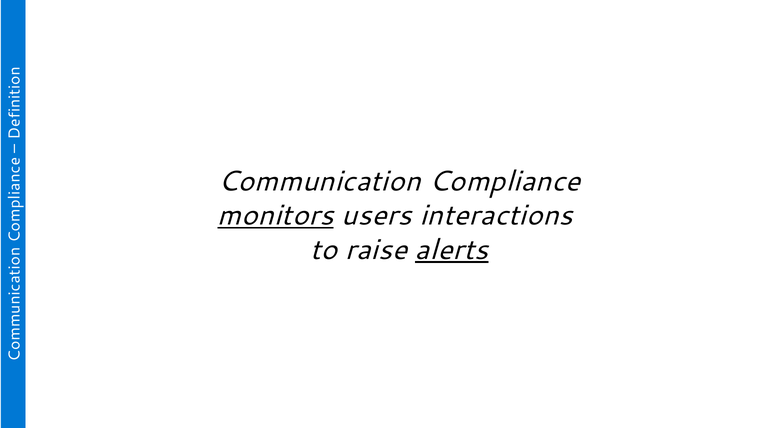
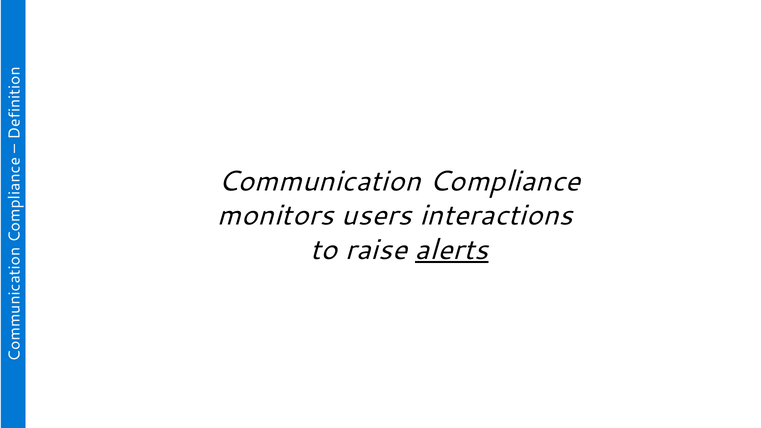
monitors underline: present -> none (276, 216)
